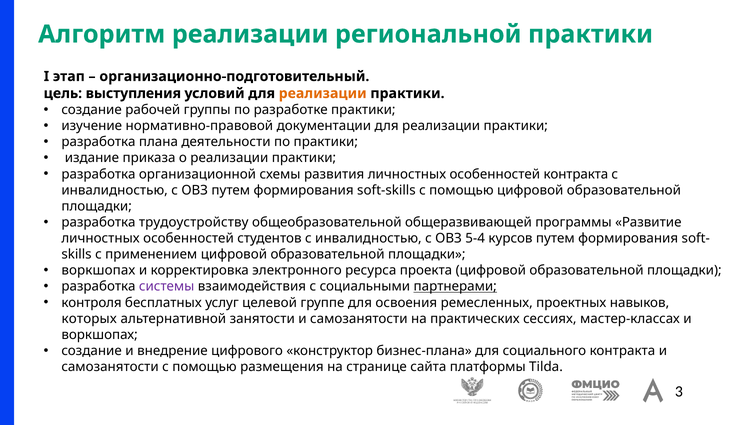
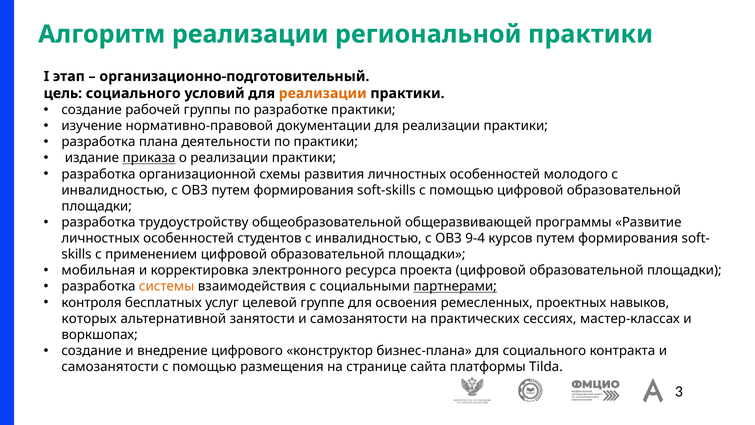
цель выступления: выступления -> социального (133, 93)
приказа underline: none -> present (149, 158)
особенностей контракта: контракта -> молодого (576, 174)
5-4: 5-4 -> 9-4 (475, 238)
воркшопах: воркшопах -> мобильная (98, 270)
системы colour: purple -> orange (167, 286)
